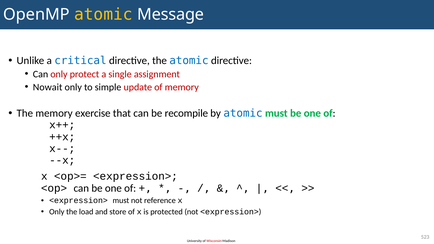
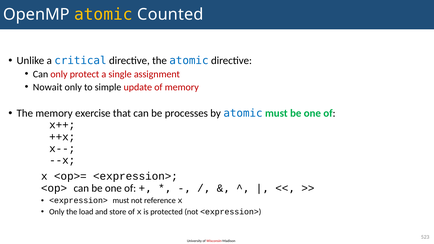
Message: Message -> Counted (170, 15)
recompile: recompile -> processes (186, 113)
